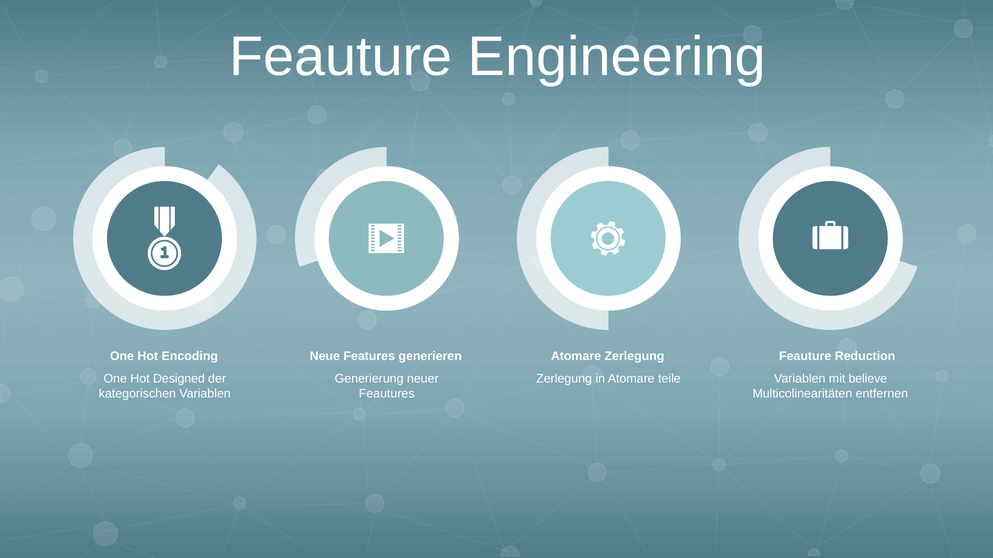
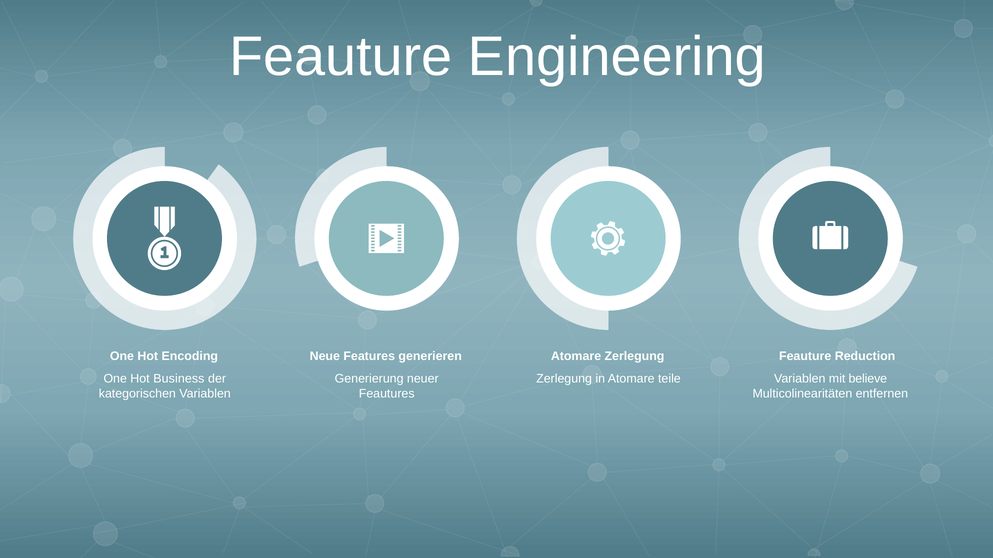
Designed: Designed -> Business (179, 379)
